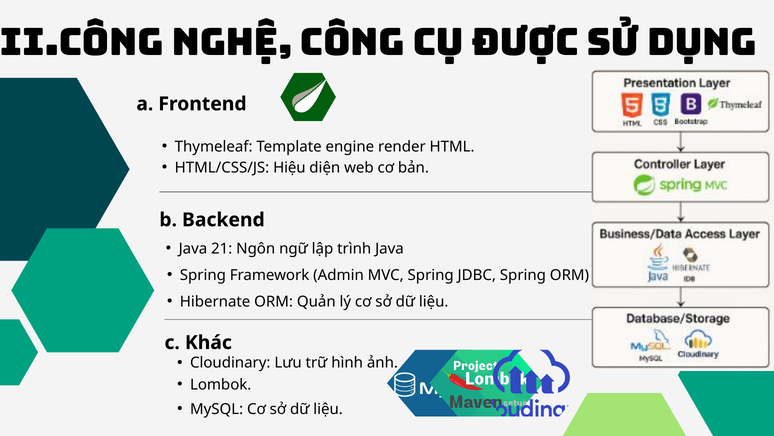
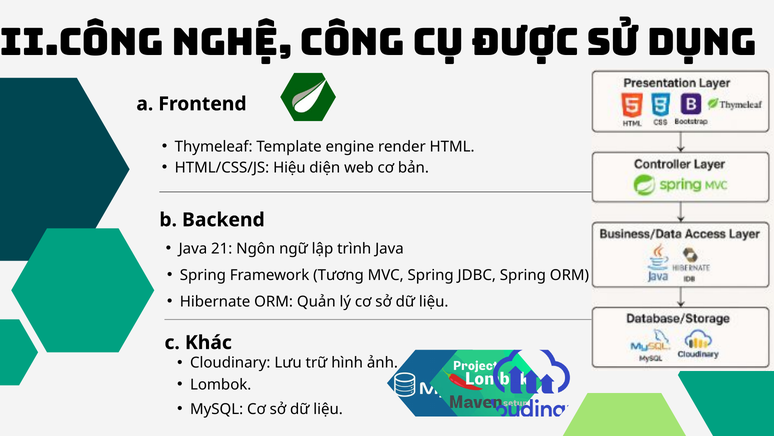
Admin: Admin -> Tương (339, 275)
